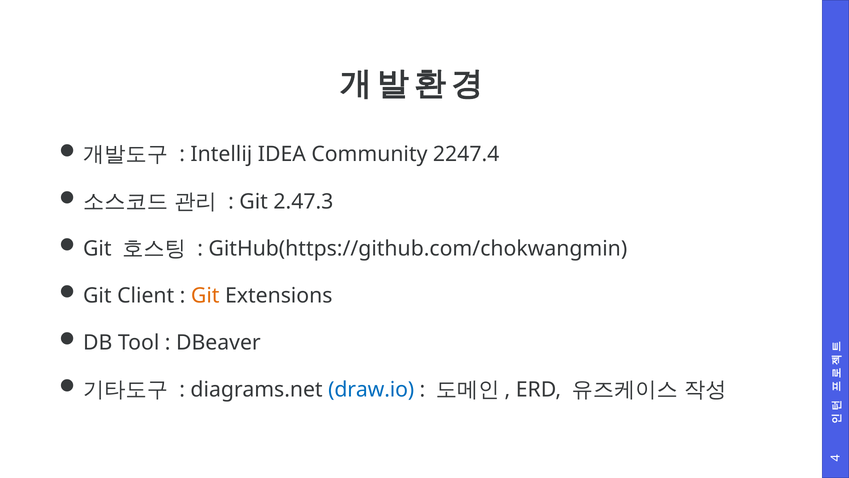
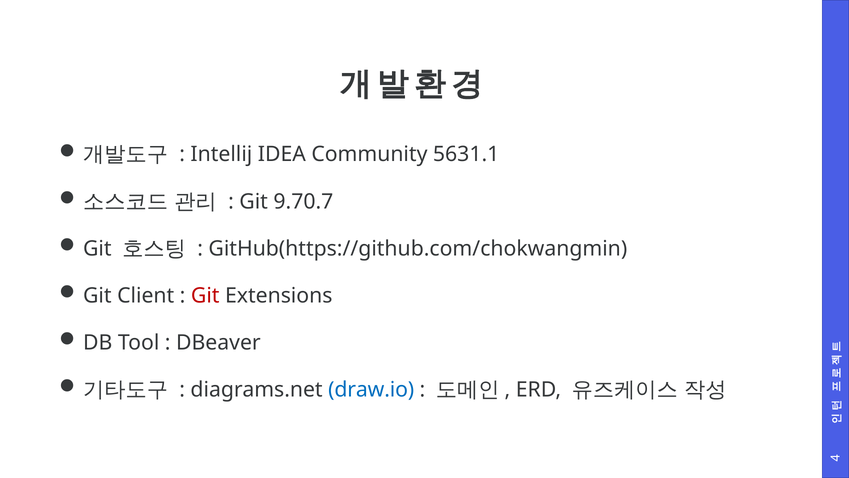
2247.4: 2247.4 -> 5631.1 (466, 154)
2.47.3: 2.47.3 -> 9.70.7 (303, 201)
Git colour: orange -> red (205, 295)
